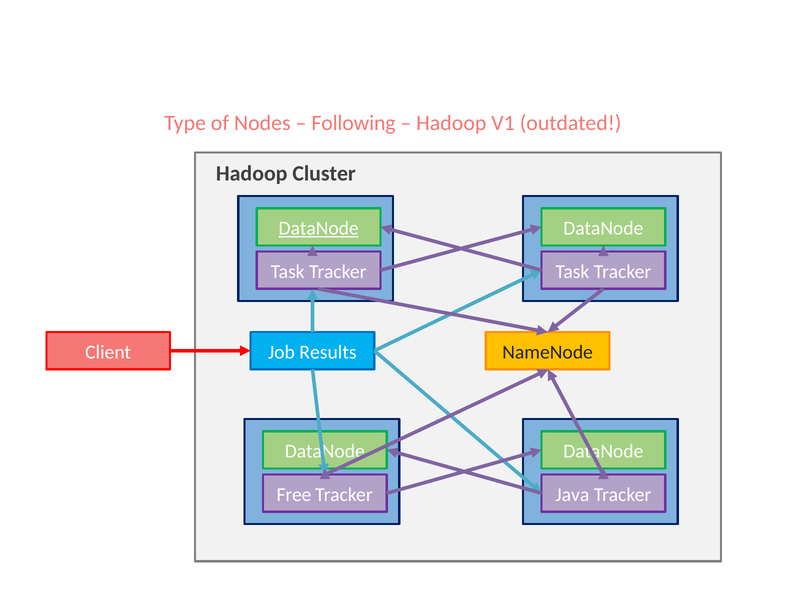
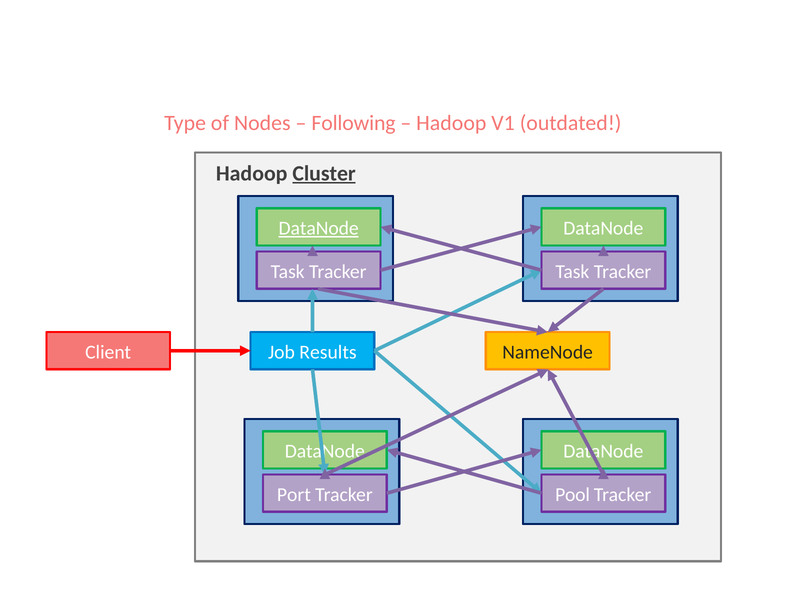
Cluster underline: none -> present (324, 173)
Free: Free -> Port (294, 494)
Java: Java -> Pool (573, 494)
